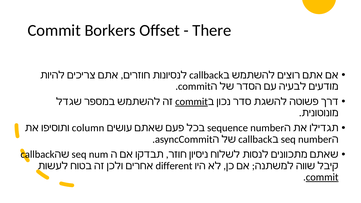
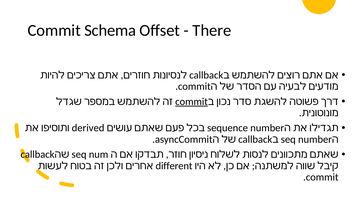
Borkers: Borkers -> Schema (110, 30)
column: column -> derived (88, 128)
commit underline: present -> none (322, 177)
